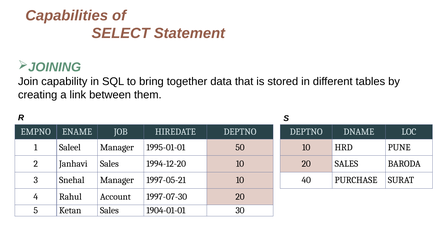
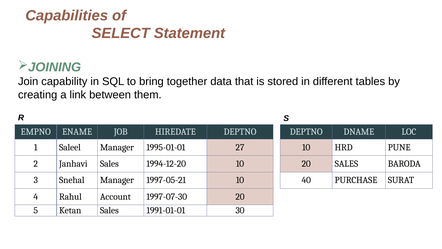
50: 50 -> 27 (240, 147)
1904-01-01: 1904-01-01 -> 1991-01-01 (166, 210)
